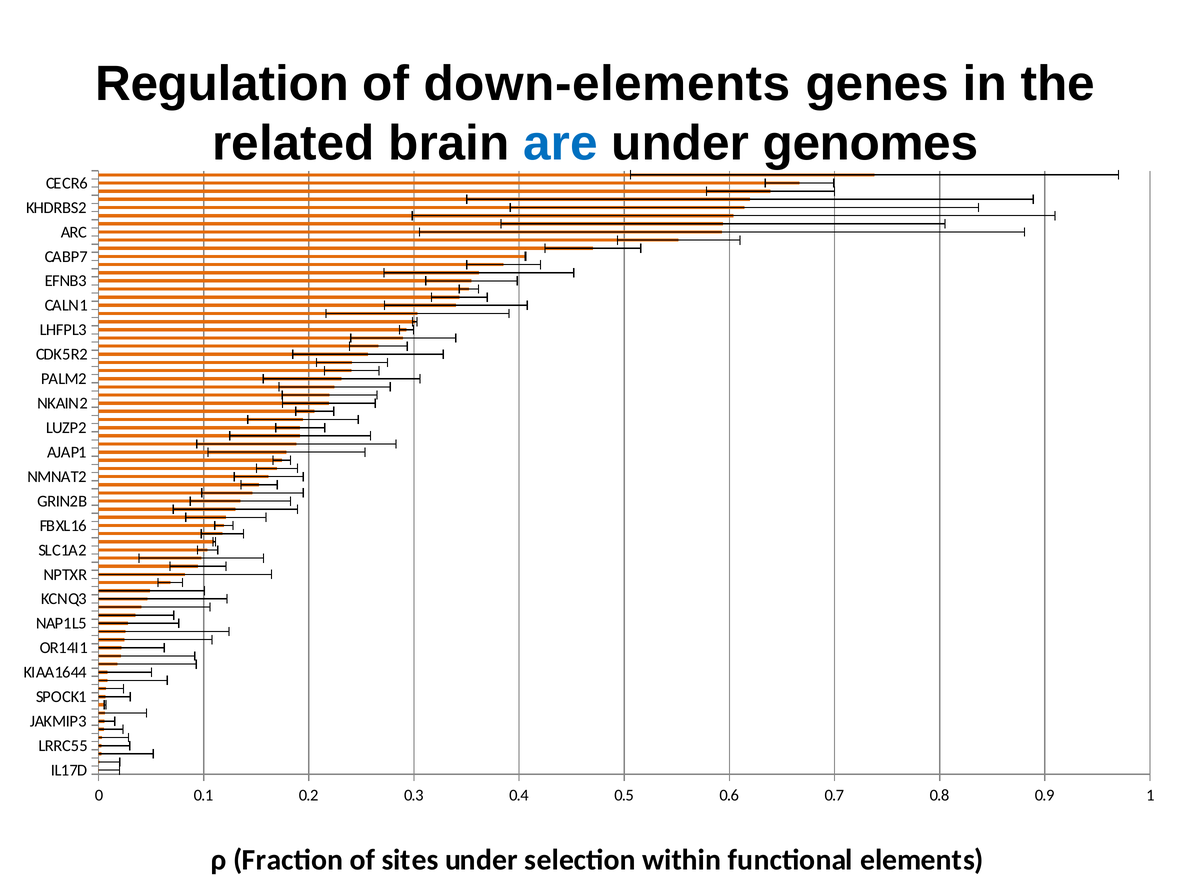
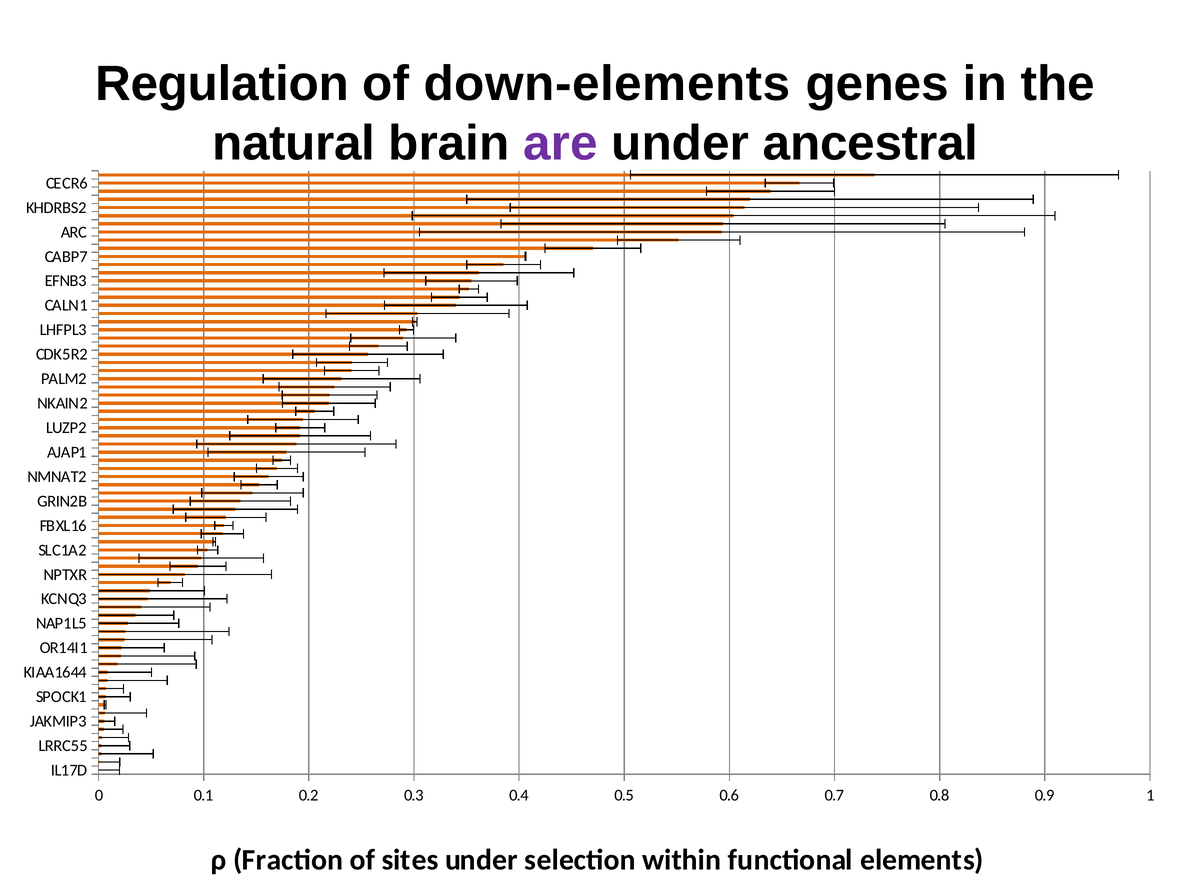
related: related -> natural (294, 143)
are colour: blue -> purple (560, 143)
genomes: genomes -> ancestral (871, 143)
